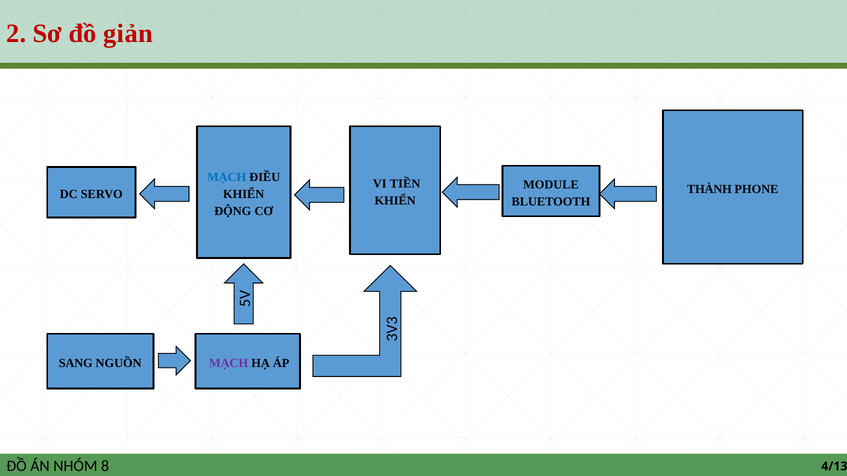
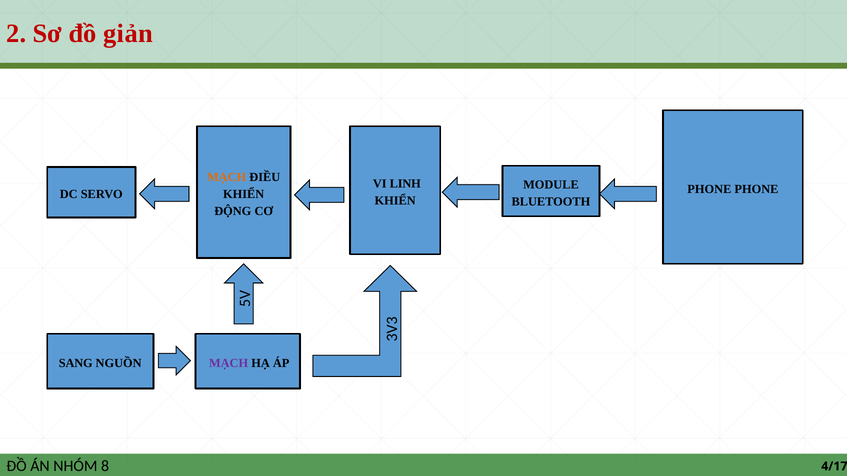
MẠCH colour: blue -> orange (227, 177)
TIỀN: TIỀN -> LINH (405, 184)
THÀNH: THÀNH -> PHONE (709, 189)
4/13: 4/13 -> 4/17 (834, 467)
